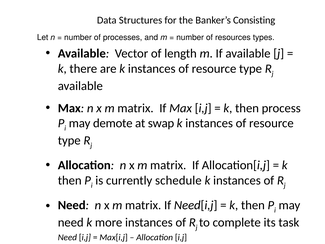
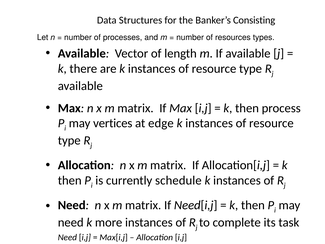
demote: demote -> vertices (113, 123)
swap: swap -> edge (161, 123)
